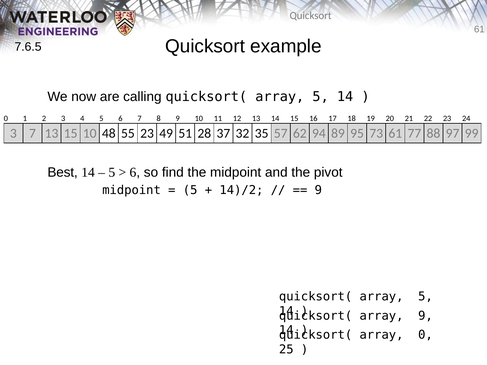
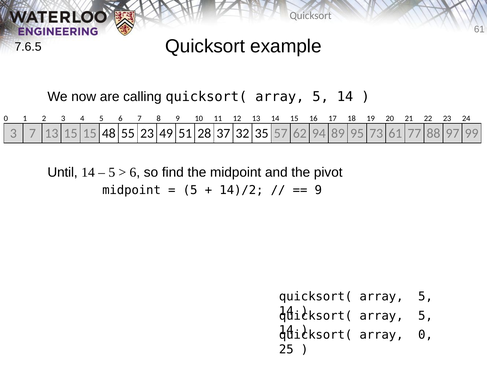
15 10: 10 -> 15 (90, 133)
Best: Best -> Until (63, 173)
9: 9 -> 5 (425, 316)
